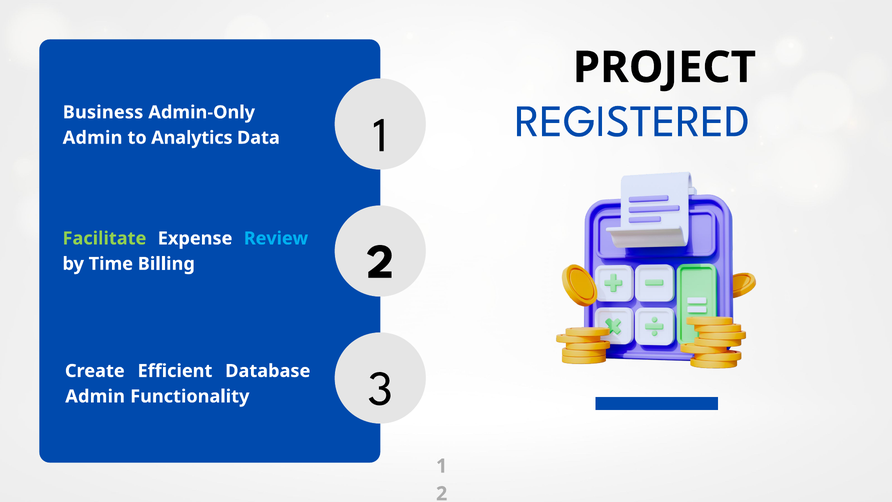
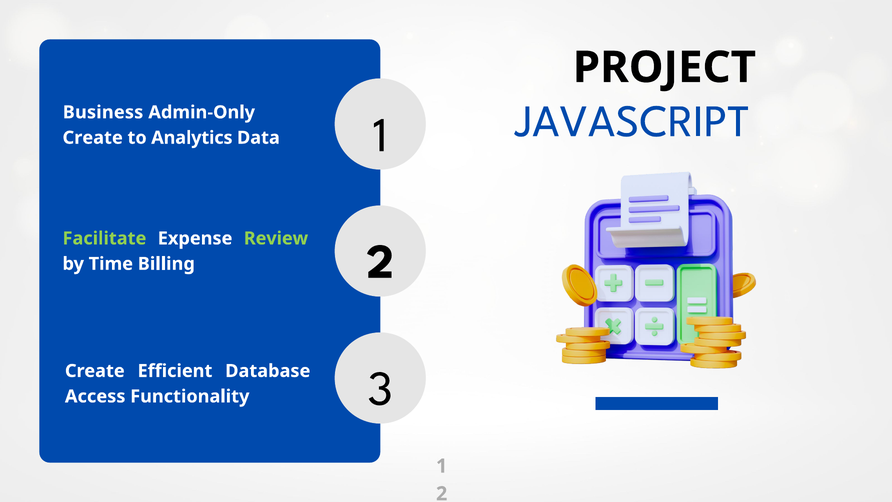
REGISTERED: REGISTERED -> JAVASCRIPT (632, 121)
Admin: Admin -> Create (93, 138)
Review colour: light blue -> light green (276, 238)
Admin: Admin -> Access (95, 396)
